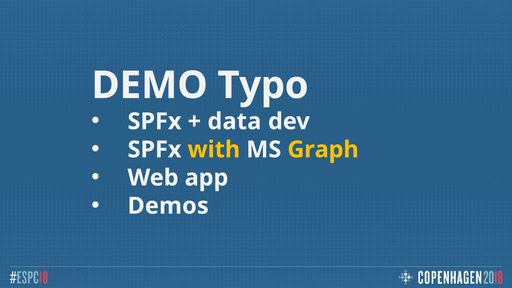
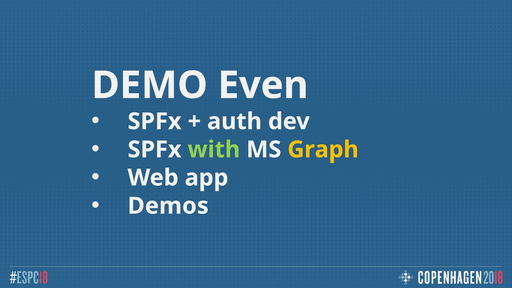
Typo: Typo -> Even (263, 85)
data: data -> auth (234, 121)
with colour: yellow -> light green (214, 150)
